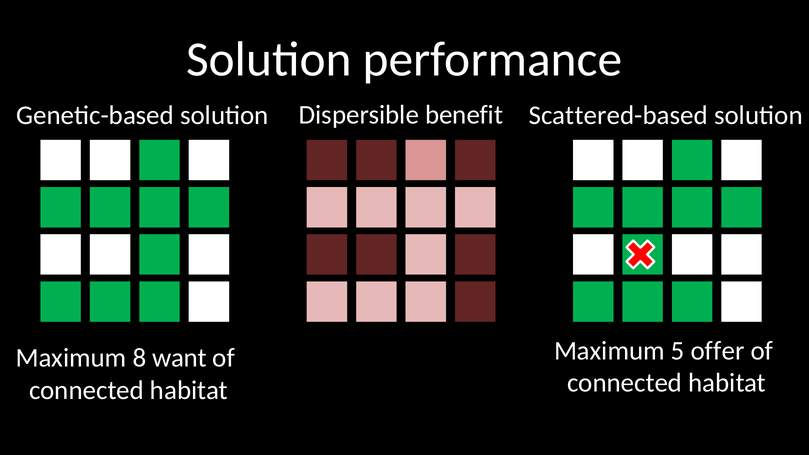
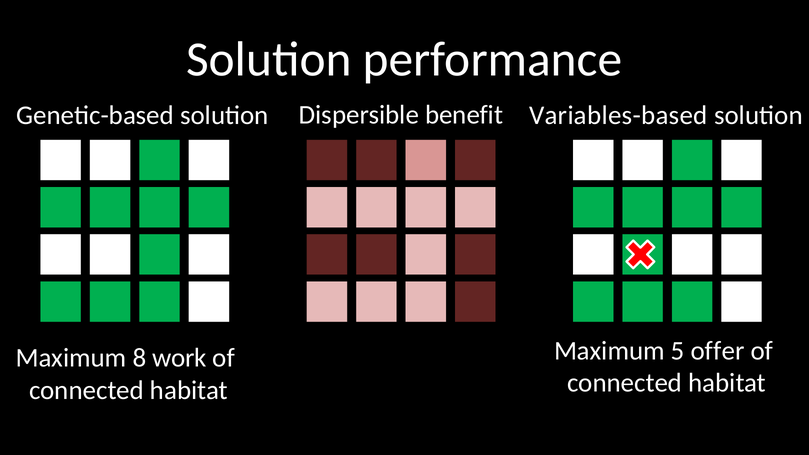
Scattered-based: Scattered-based -> Variables-based (618, 115)
want: want -> work (179, 358)
